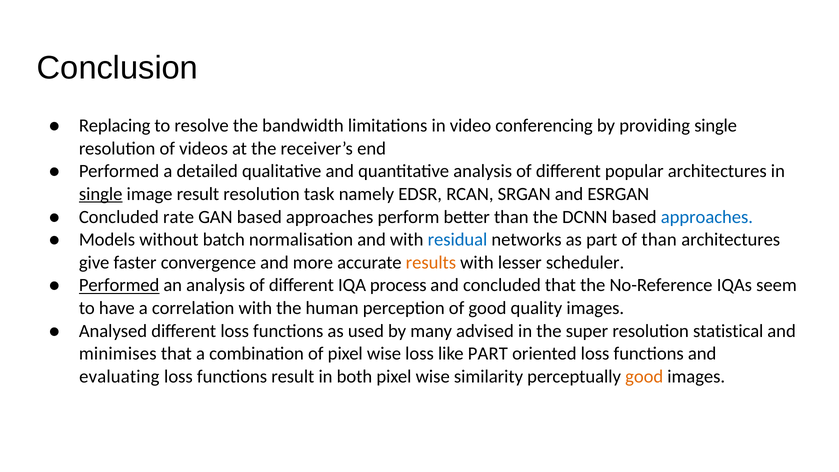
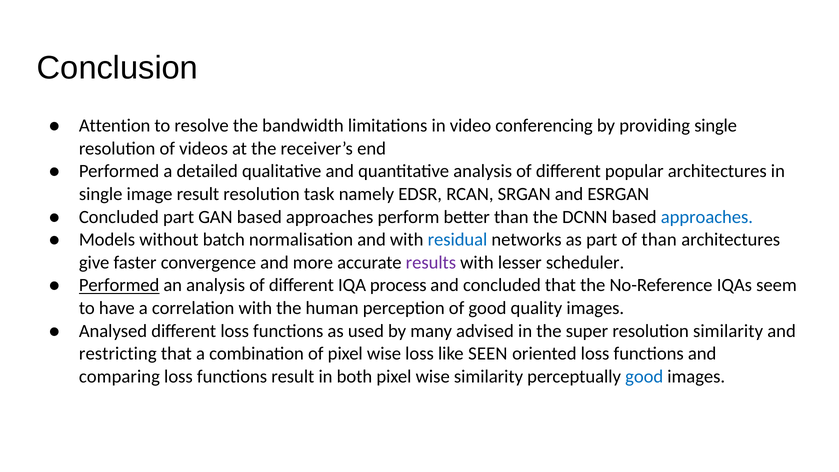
Replacing: Replacing -> Attention (115, 126)
single underline: present -> none (101, 194)
Concluded rate: rate -> part (179, 217)
results colour: orange -> purple (431, 262)
resolution statistical: statistical -> similarity (728, 331)
minimises: minimises -> restricting (118, 354)
like PART: PART -> SEEN (488, 354)
evaluating: evaluating -> comparing (119, 376)
good colour: orange -> blue (644, 376)
